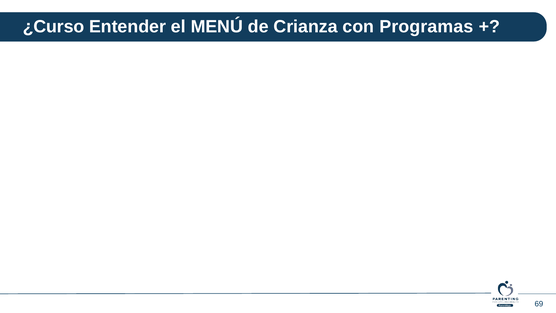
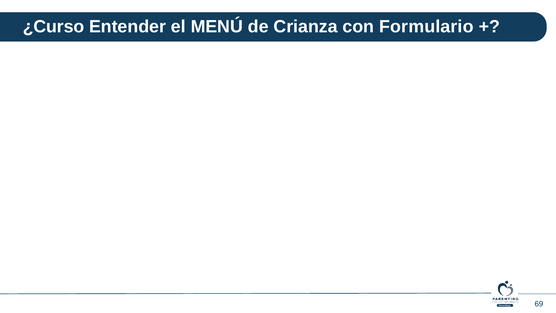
Programas: Programas -> Formulario (426, 27)
